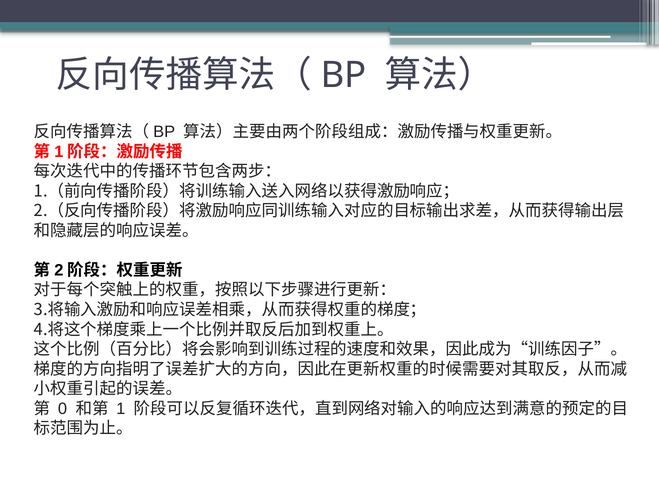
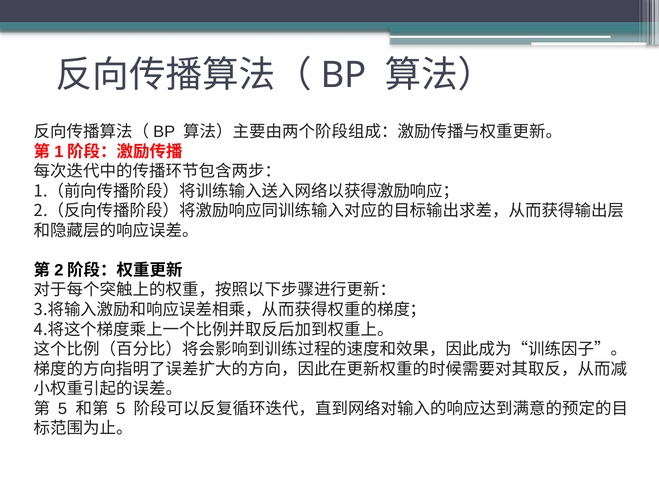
0: 0 -> 5 (63, 409)
1: 1 -> 5 (121, 409)
